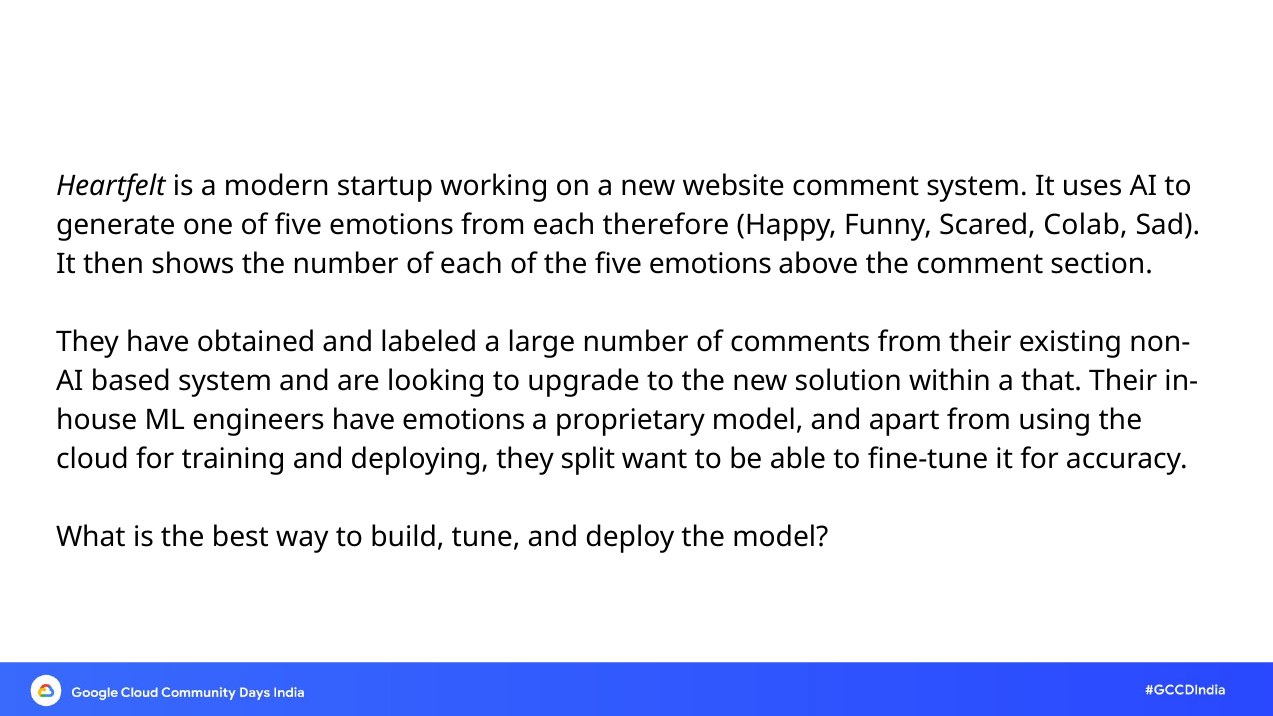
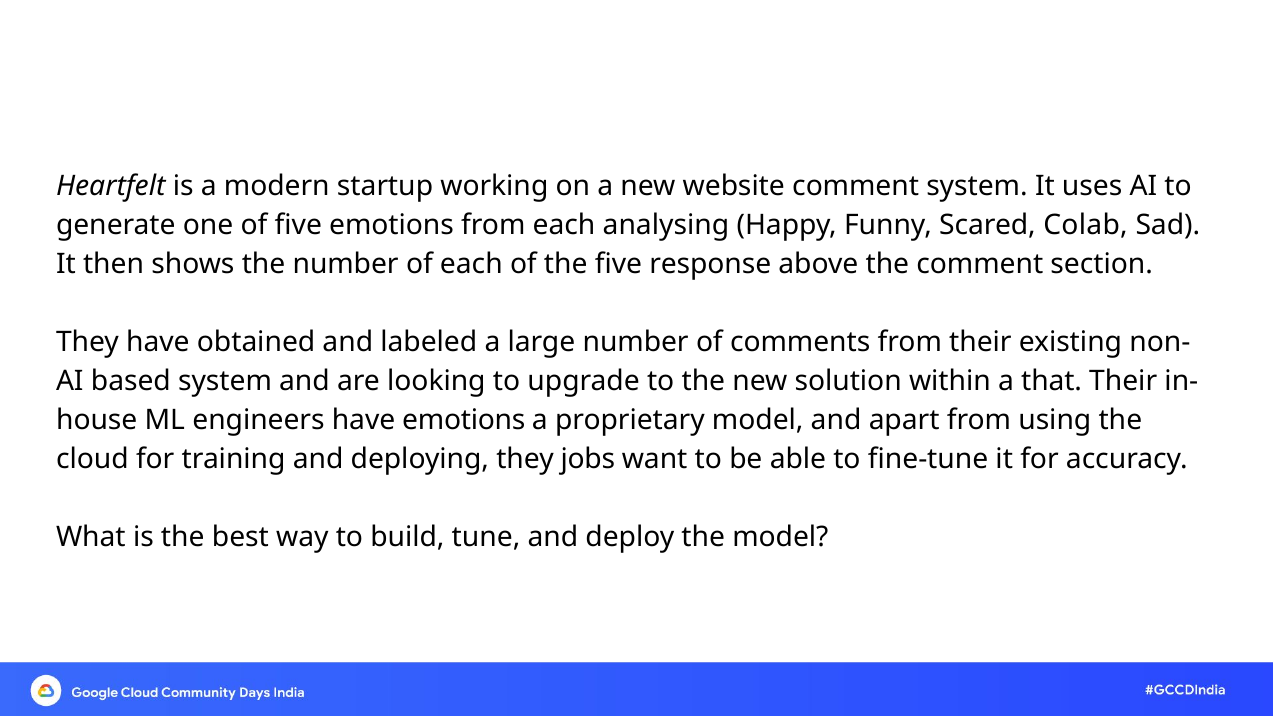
therefore: therefore -> analysing (666, 225)
the five emotions: emotions -> response (710, 264)
split: split -> jobs (588, 459)
